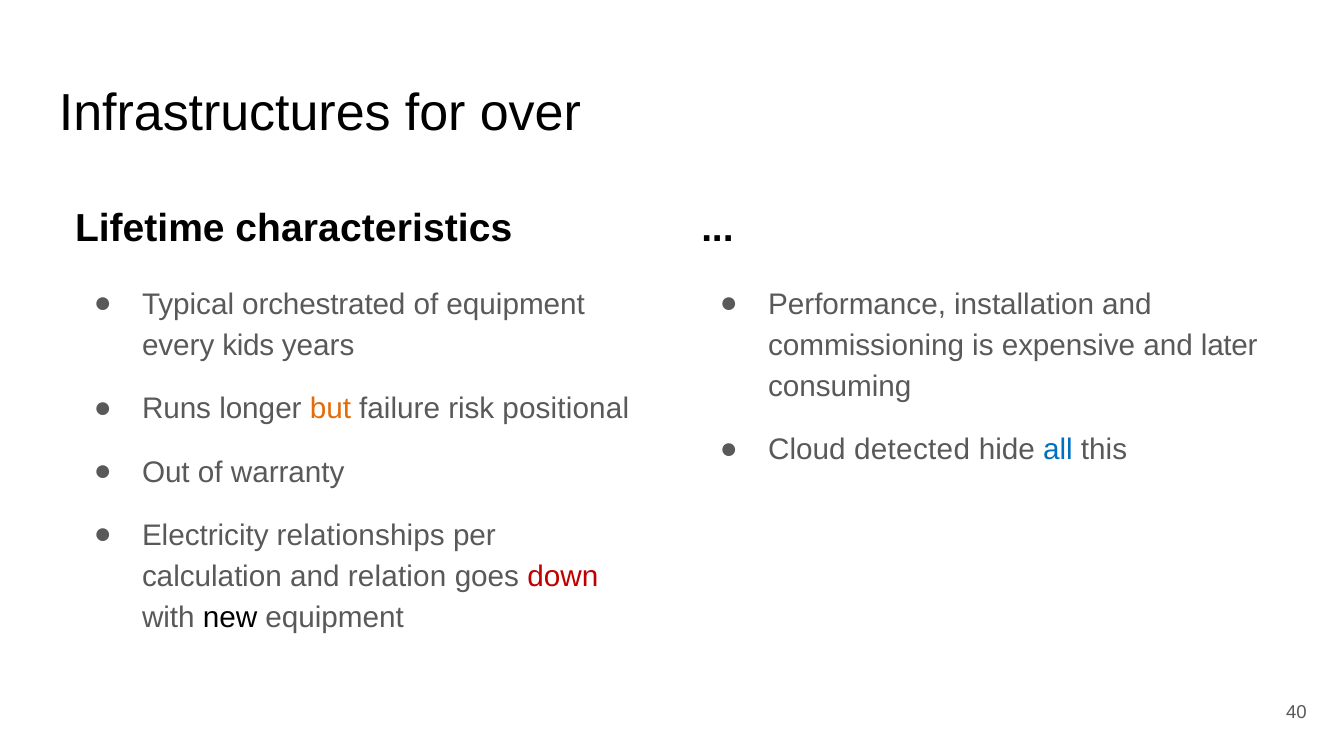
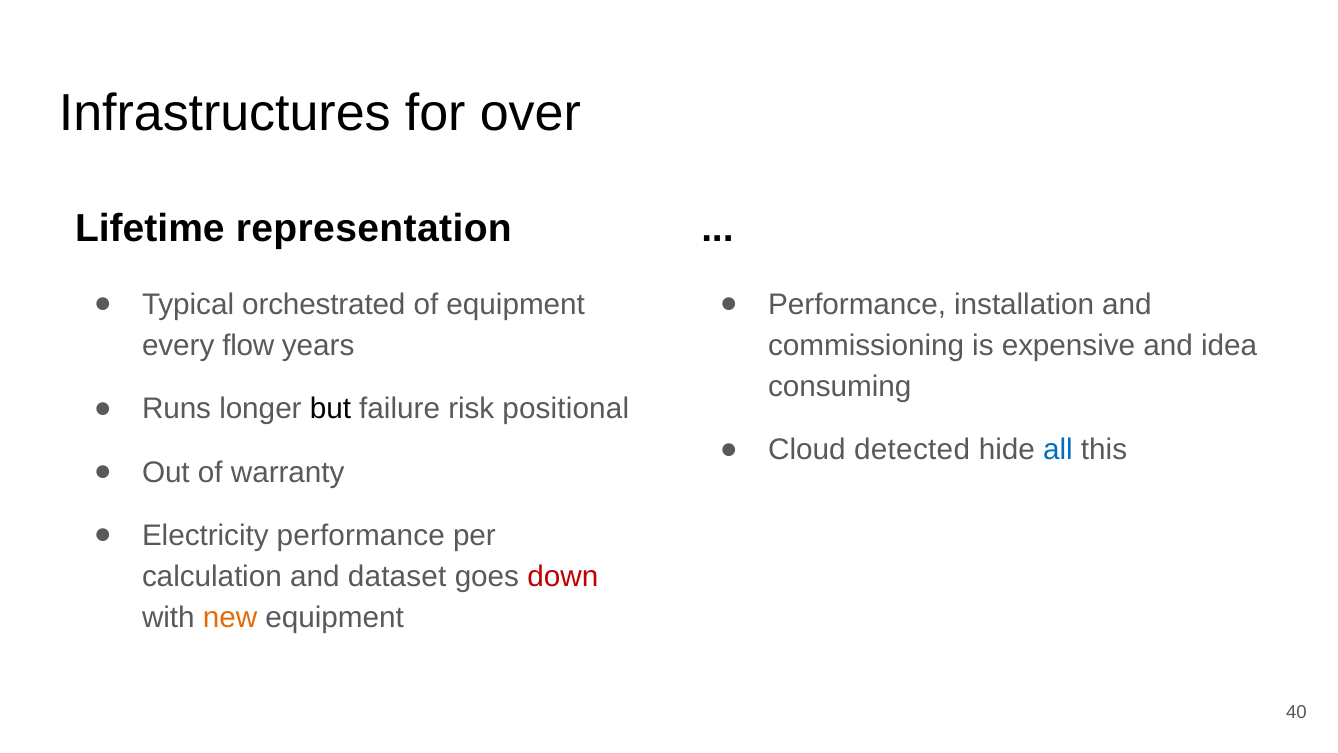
characteristics: characteristics -> representation (374, 229)
kids: kids -> flow (248, 346)
later: later -> idea (1229, 346)
but colour: orange -> black (331, 409)
Electricity relationships: relationships -> performance (361, 535)
relation: relation -> dataset (397, 576)
new colour: black -> orange (230, 617)
